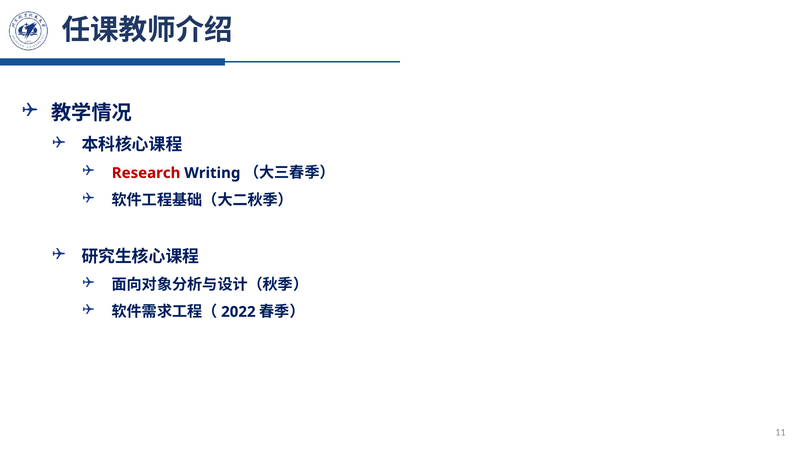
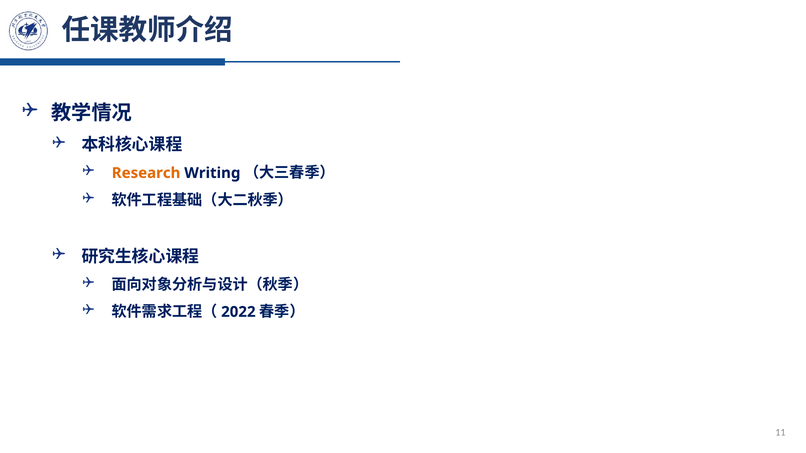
Research colour: red -> orange (146, 173)
